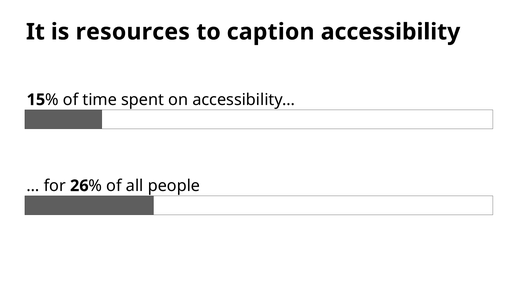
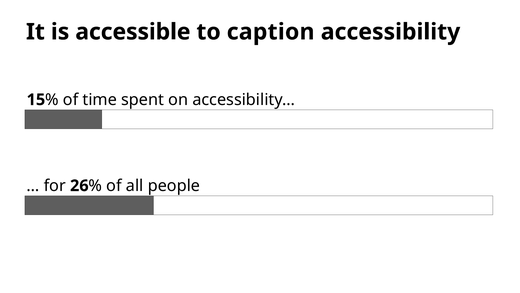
resources: resources -> accessible (133, 32)
